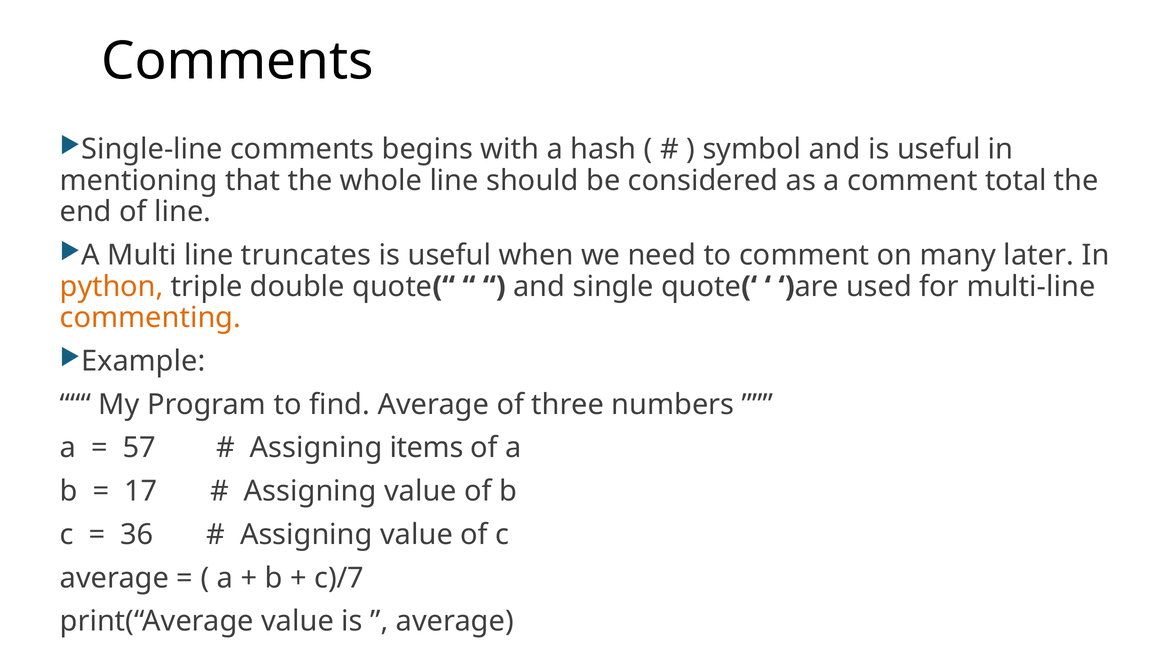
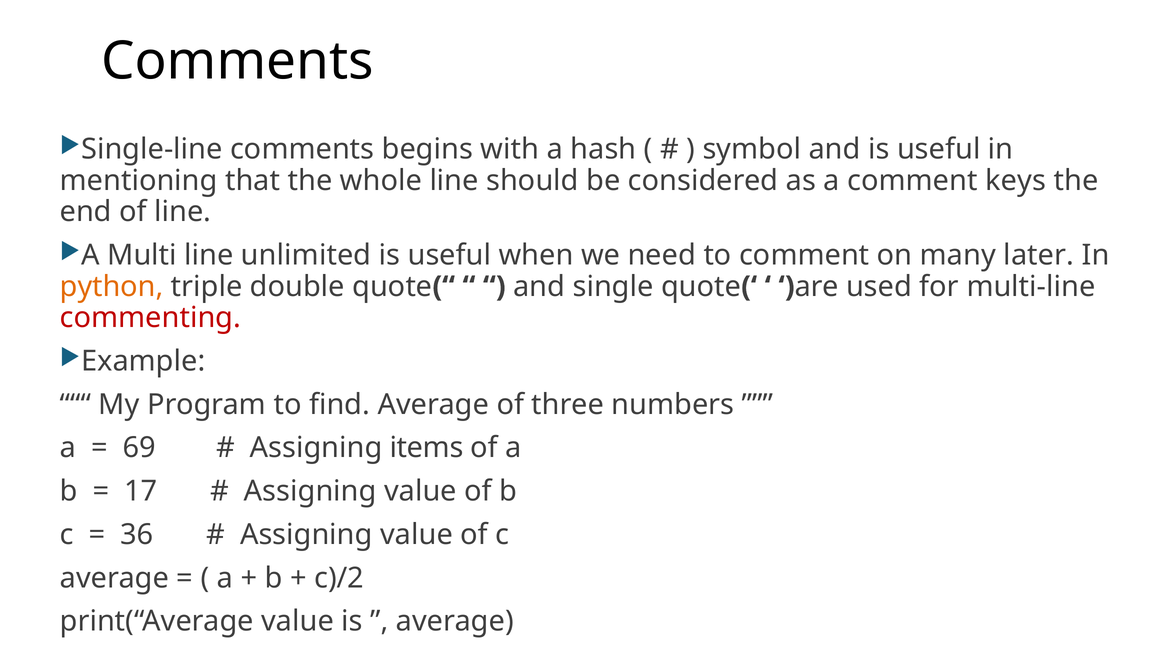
total: total -> keys (1016, 181)
truncates: truncates -> unlimited (306, 255)
commenting colour: orange -> red (150, 318)
57: 57 -> 69 (139, 448)
c)/7: c)/7 -> c)/2 (339, 578)
